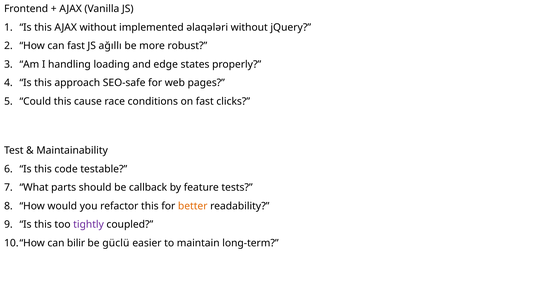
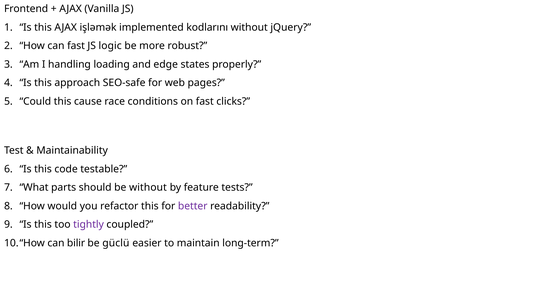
AJAX without: without -> işləmək (98, 27)
əlaqələri: əlaqələri -> kodlarını (207, 27)
ağıllı: ağıllı -> logic (110, 46)
be callback: callback -> without (148, 188)
better colour: orange -> purple (193, 206)
